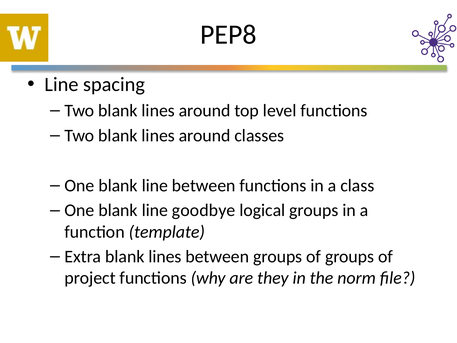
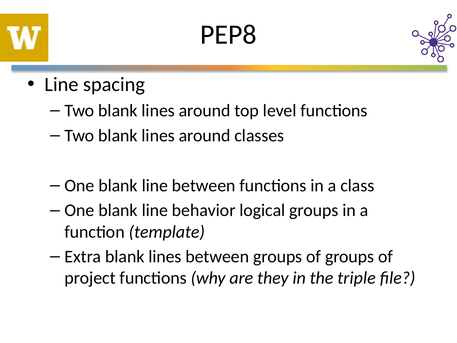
goodbye: goodbye -> behavior (204, 210)
norm: norm -> triple (356, 278)
